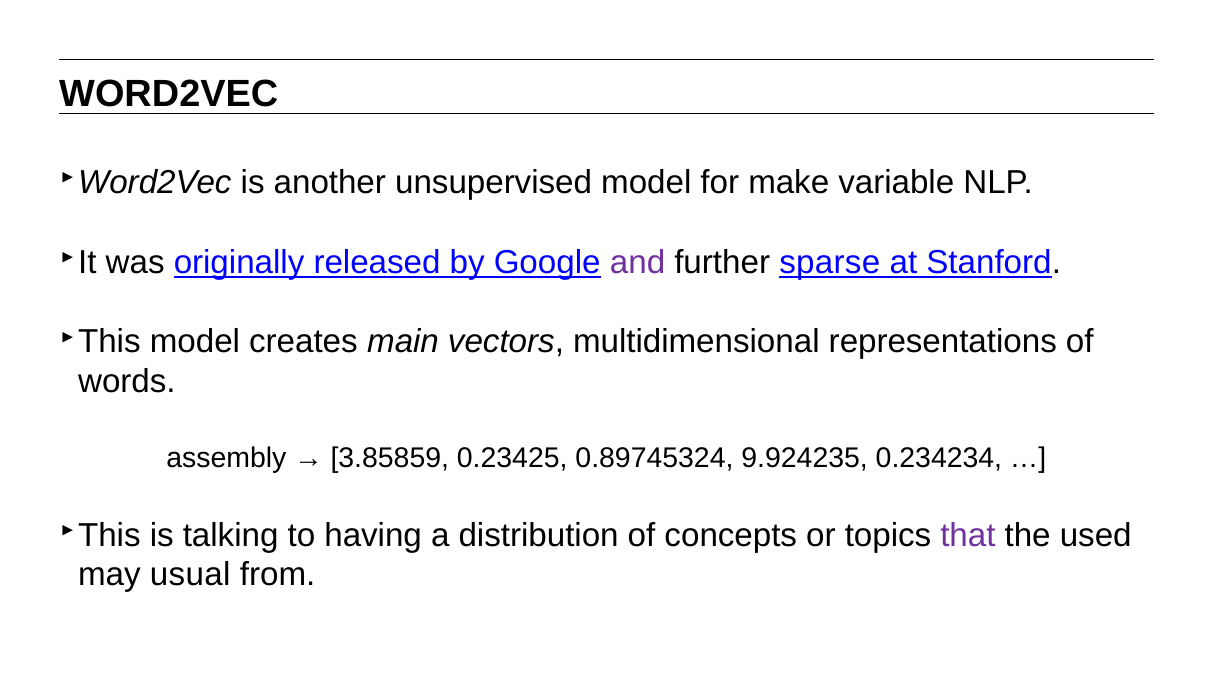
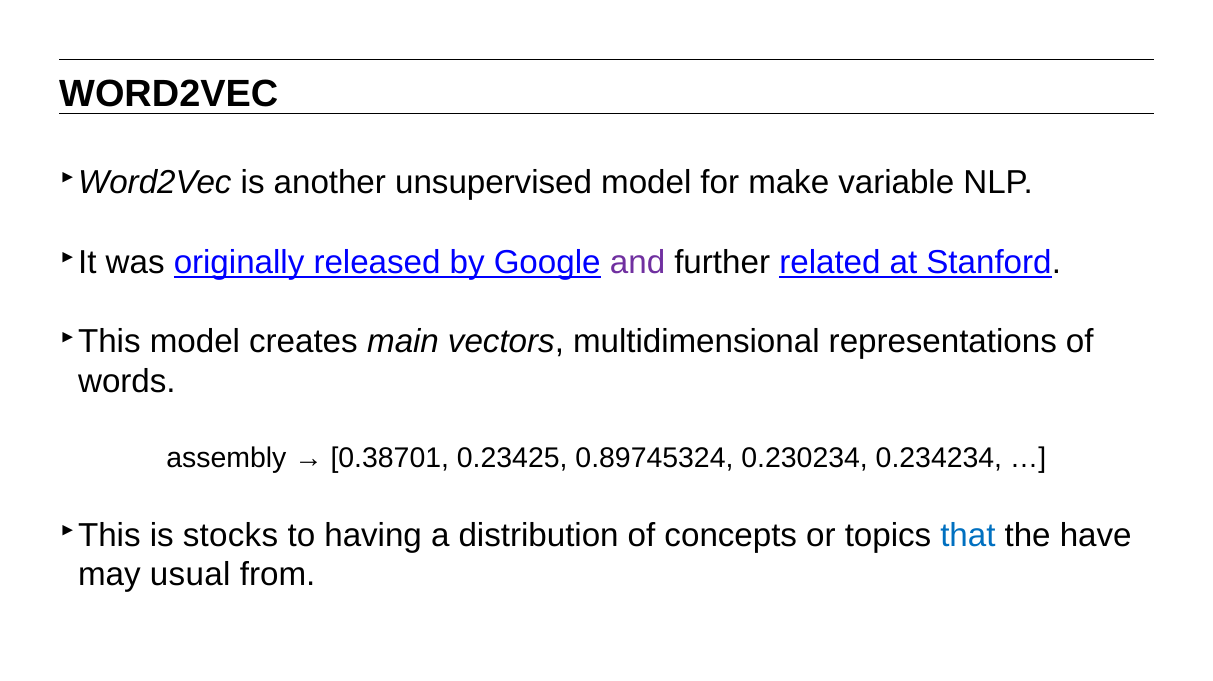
sparse: sparse -> related (830, 262)
3.85859: 3.85859 -> 0.38701 (390, 458)
9.924235: 9.924235 -> 0.230234 (805, 458)
talking: talking -> stocks (231, 535)
that colour: purple -> blue (968, 535)
used: used -> have (1096, 535)
